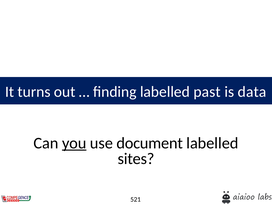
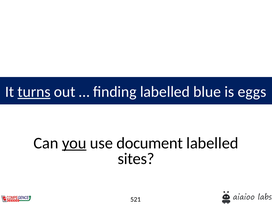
turns underline: none -> present (34, 92)
past: past -> blue (207, 92)
data: data -> eggs (252, 92)
